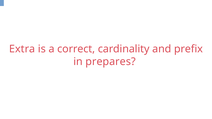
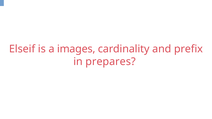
Extra: Extra -> Elseif (22, 49)
correct: correct -> images (76, 49)
